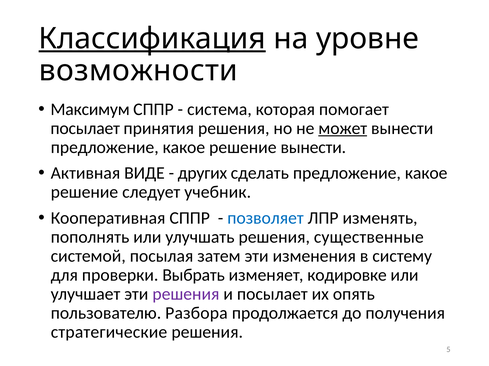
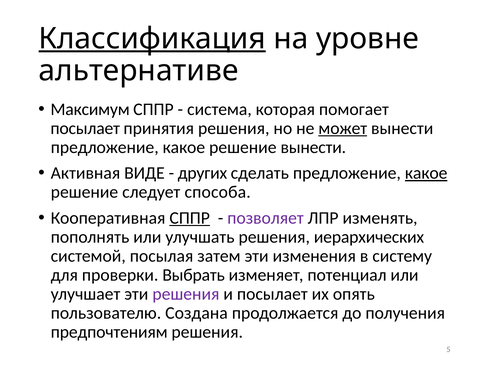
возможности: возможности -> альтернативе (139, 71)
какое underline: none -> present (426, 173)
учебник: учебник -> способа (218, 193)
СППР underline: none -> present (190, 218)
позволяет colour: blue -> purple (266, 218)
существенные: существенные -> иерархических (369, 237)
кодировке: кодировке -> потенциал (347, 276)
Разбора: Разбора -> Создана (197, 314)
стратегические: стратегические -> предпочтениям (109, 333)
